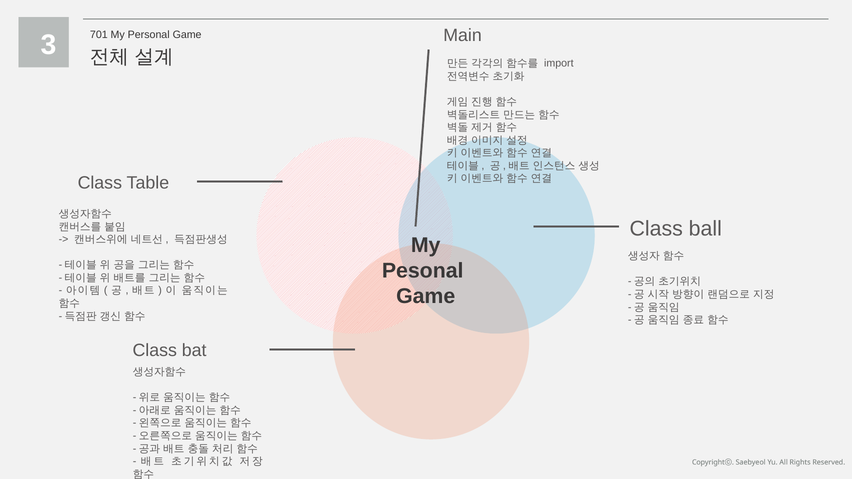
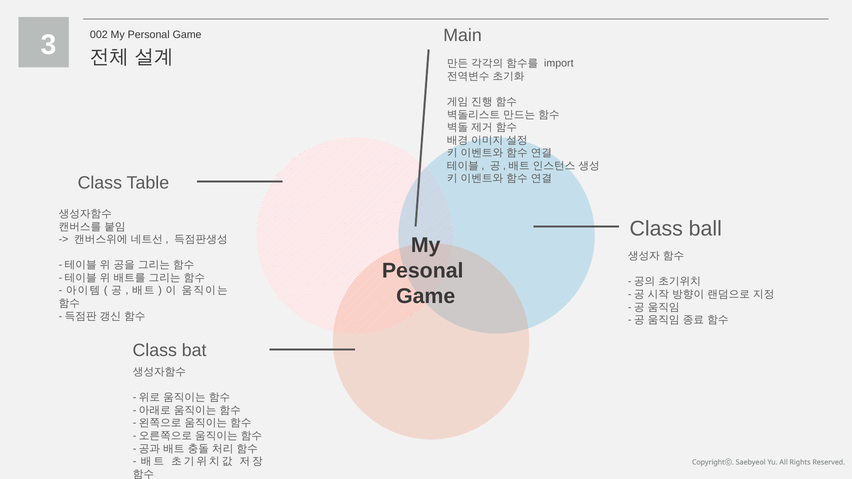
701: 701 -> 002 (99, 35)
